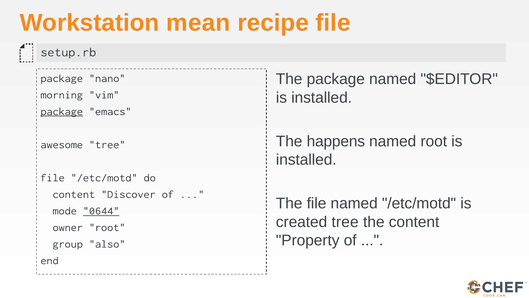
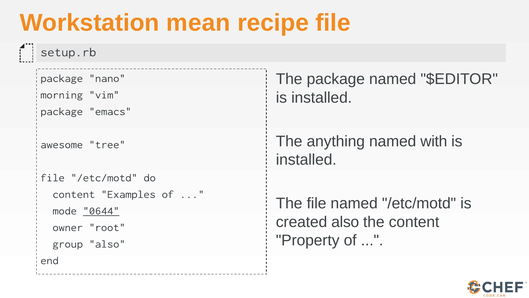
package underline: present -> none (62, 111)
happens: happens -> anything (336, 141)
named root: root -> with (434, 141)
Discover: Discover -> Examples (128, 194)
created tree: tree -> also (345, 222)
